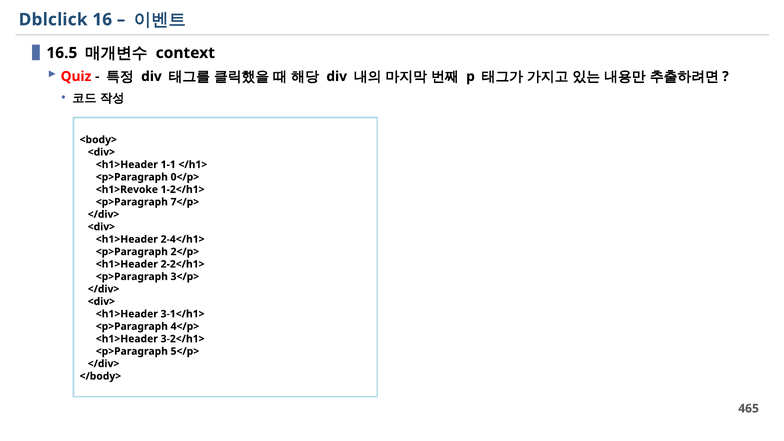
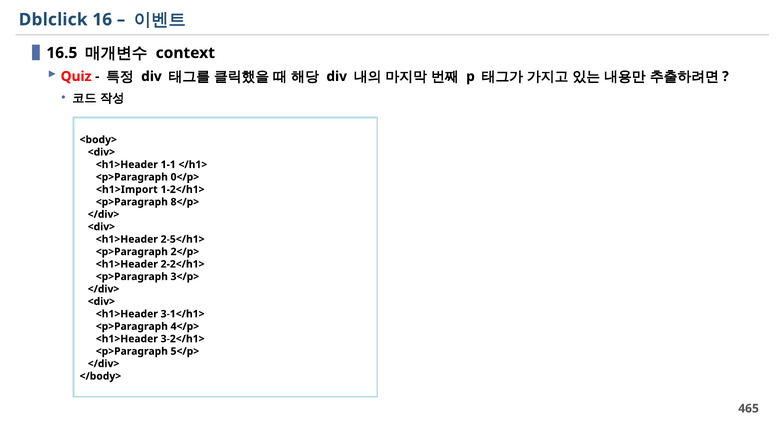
<h1>Revoke: <h1>Revoke -> <h1>Import (127, 189)
7</p>: 7</p> -> 8</p> (185, 202)
2-4</h1>: 2-4</h1> -> 2-5</h1> (183, 239)
